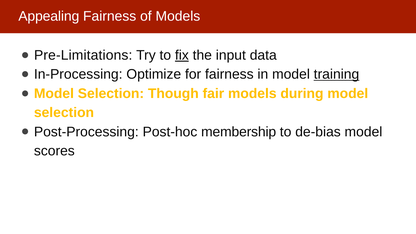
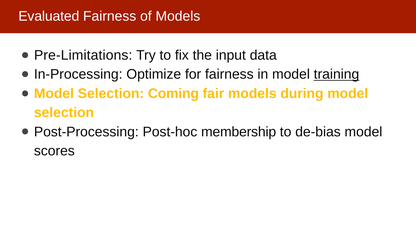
Appealing: Appealing -> Evaluated (49, 16)
fix underline: present -> none (182, 55)
Though: Though -> Coming (173, 94)
